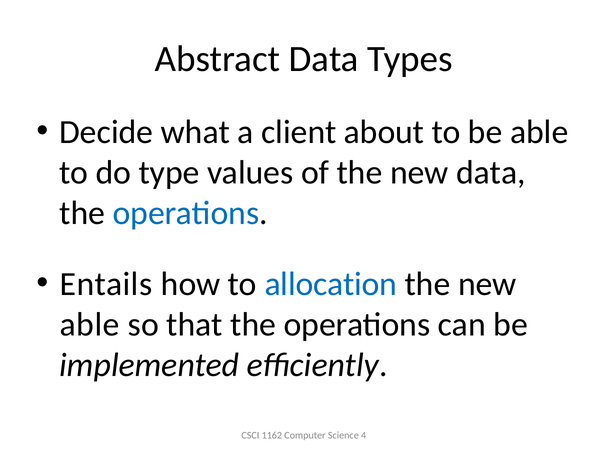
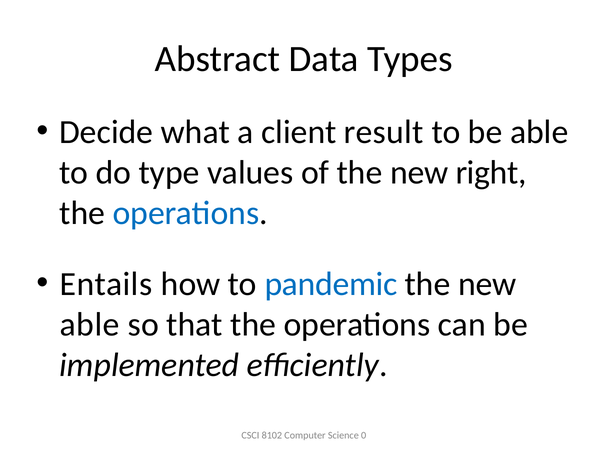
about: about -> result (384, 132)
new data: data -> right (491, 173)
allocation: allocation -> pandemic (331, 284)
1162: 1162 -> 8102 (272, 435)
4: 4 -> 0 (364, 435)
